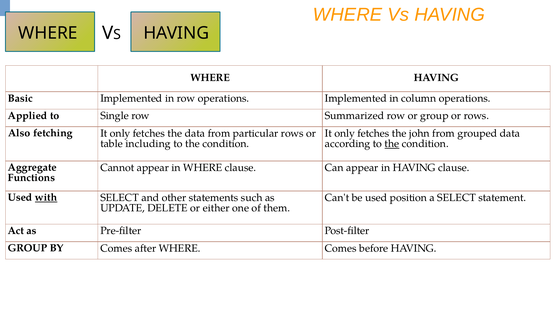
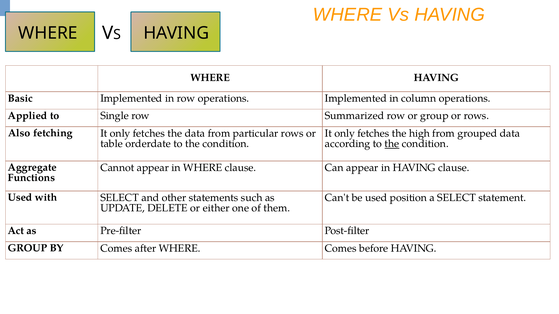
john: john -> high (419, 133)
including: including -> orderdate (148, 144)
with underline: present -> none (46, 198)
